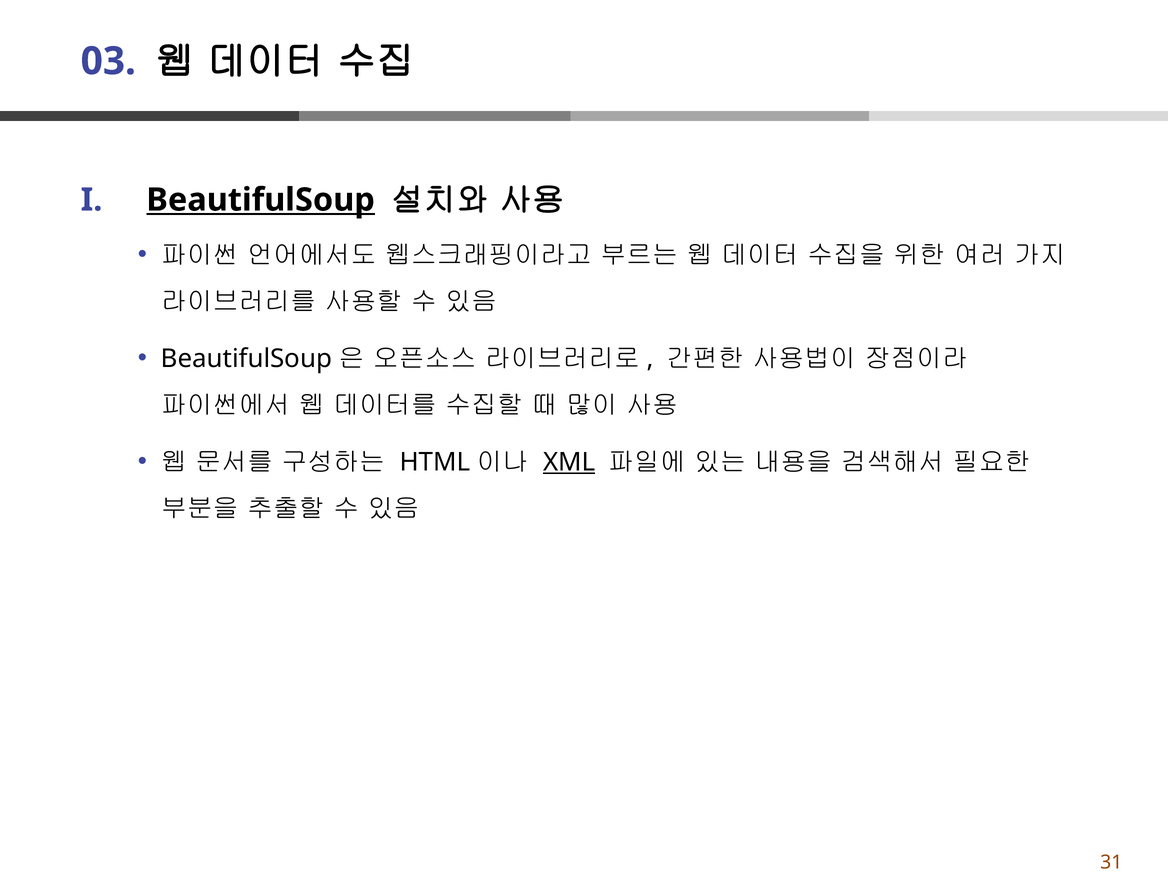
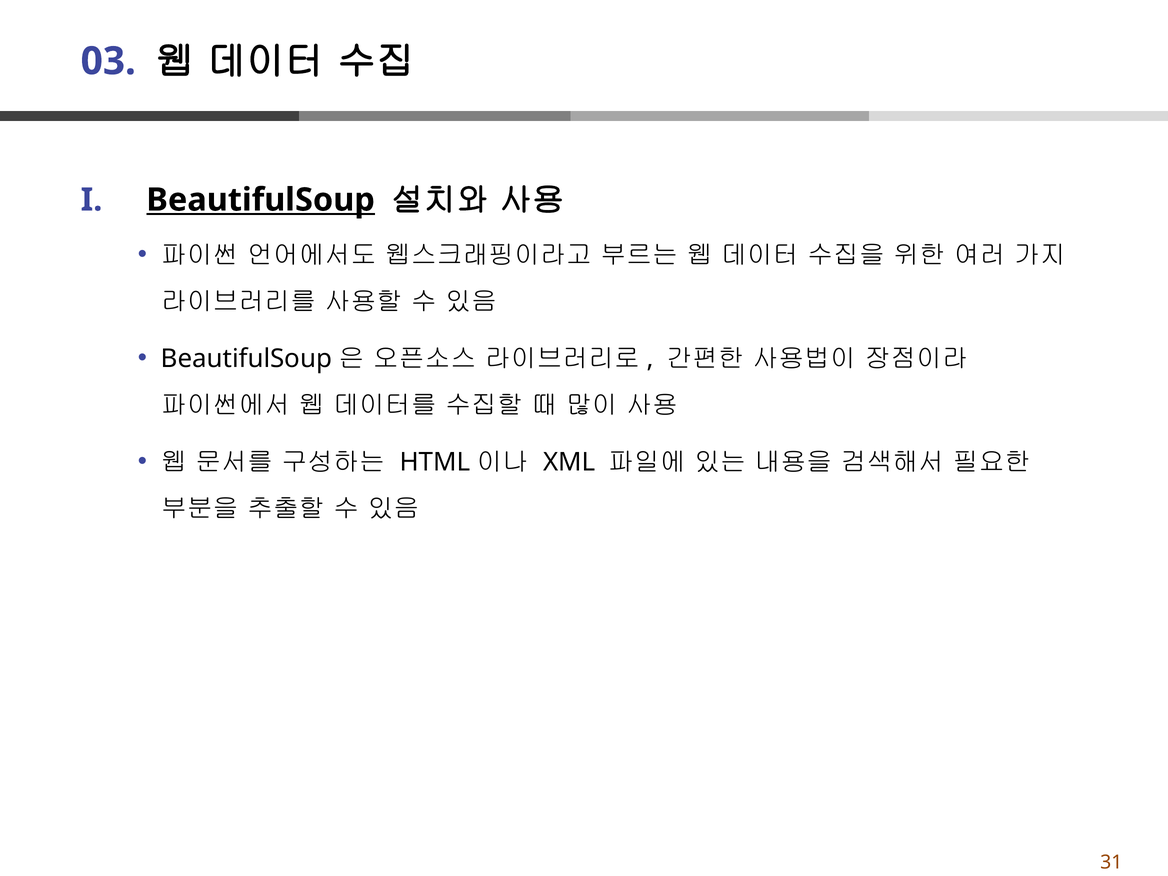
XML underline: present -> none (569, 462)
